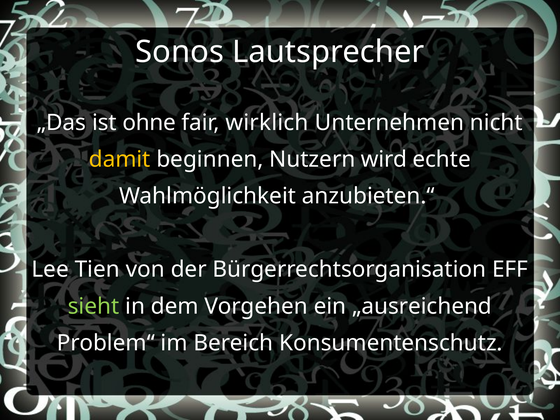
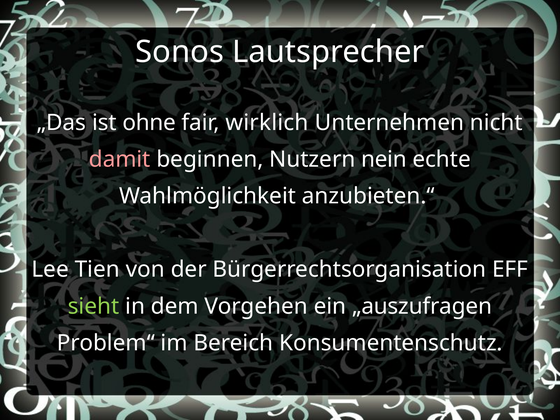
damit colour: yellow -> pink (120, 159)
wird: wird -> nein (384, 159)
„ausreichend: „ausreichend -> „auszufragen (422, 306)
